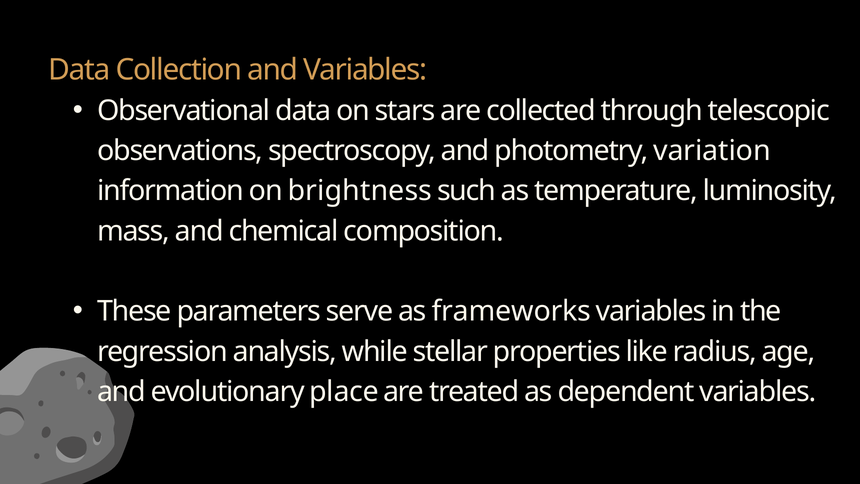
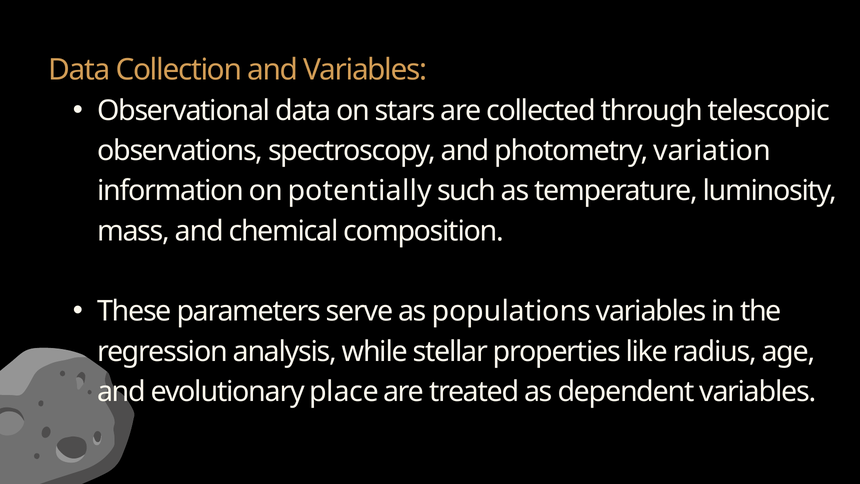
brightness: brightness -> potentially (360, 191)
frameworks: frameworks -> populations (511, 311)
